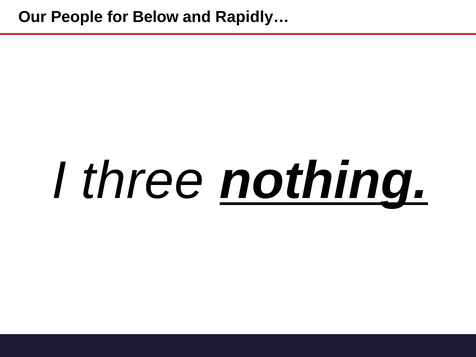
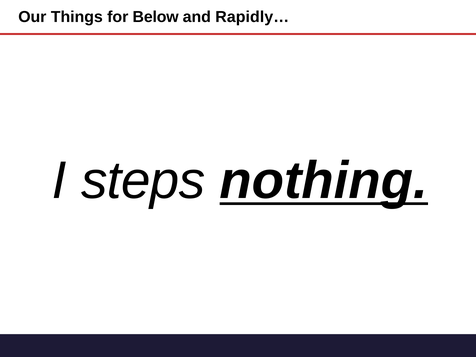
People: People -> Things (77, 17)
three: three -> steps (143, 181)
